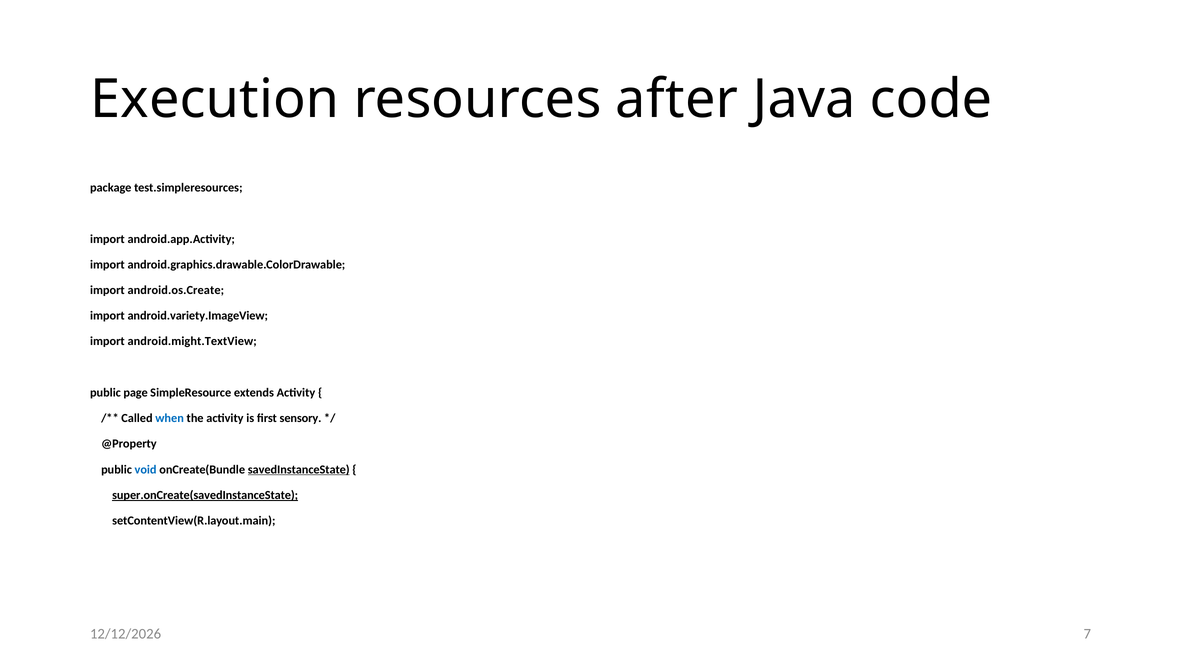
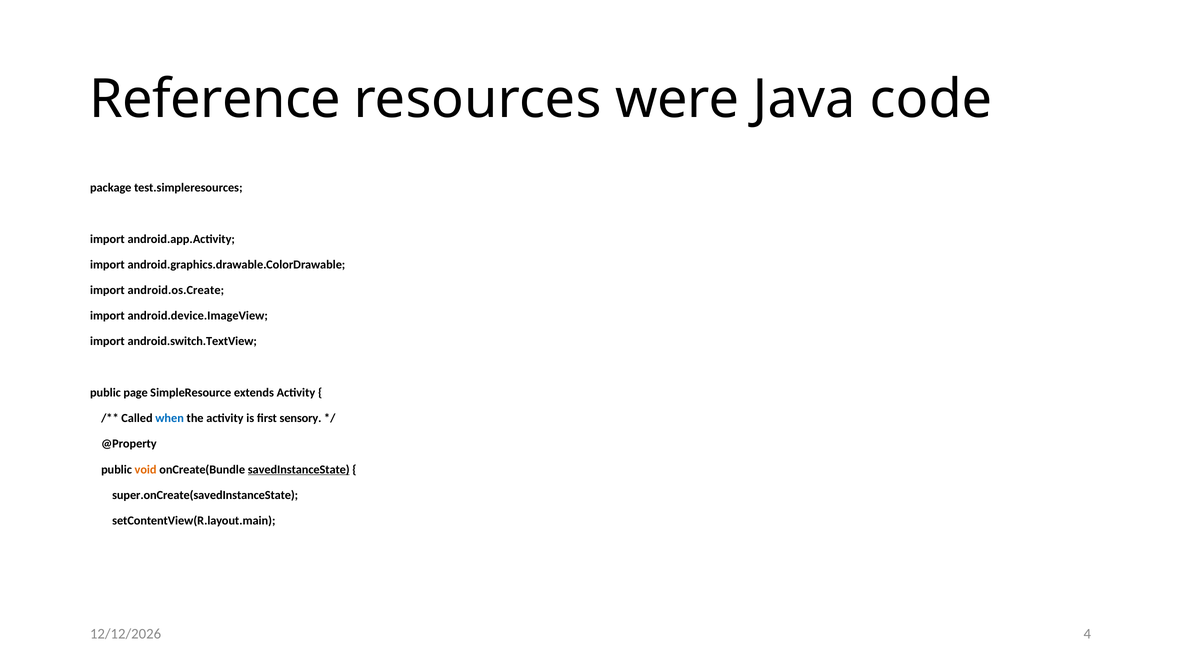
Execution: Execution -> Reference (215, 99)
after: after -> were (677, 99)
android.variety.ImageView: android.variety.ImageView -> android.device.ImageView (198, 316)
android.might.TextView: android.might.TextView -> android.switch.TextView (192, 342)
void colour: blue -> orange (146, 470)
super.onCreate(savedInstanceState underline: present -> none (205, 495)
7: 7 -> 4 (1087, 634)
